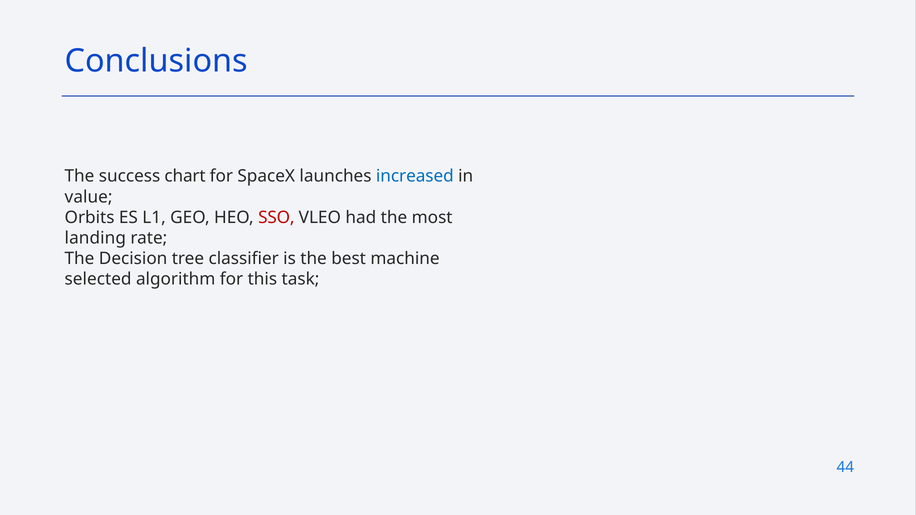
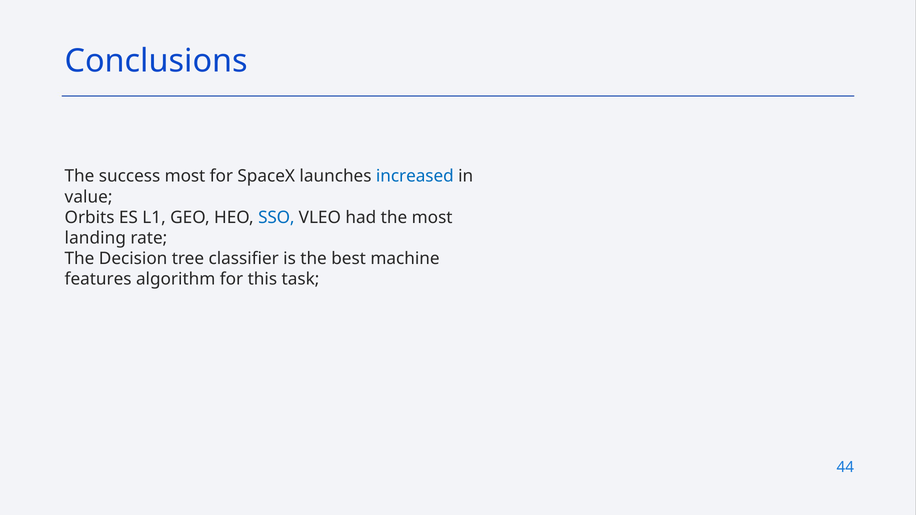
success chart: chart -> most (185, 176)
SSO colour: red -> blue (276, 218)
selected: selected -> features (98, 279)
